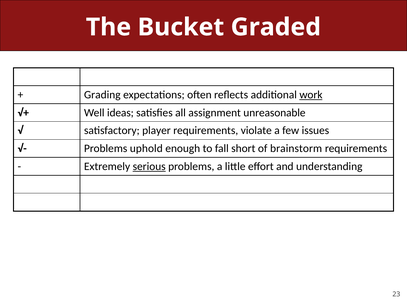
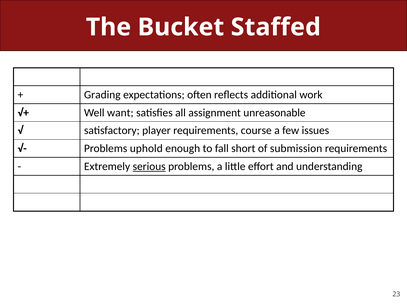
Graded: Graded -> Staffed (276, 27)
work underline: present -> none (311, 95)
ideas: ideas -> want (120, 113)
violate: violate -> course (256, 131)
brainstorm: brainstorm -> submission (296, 149)
